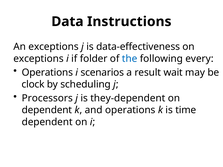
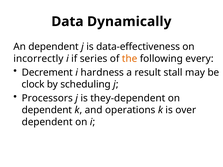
Instructions: Instructions -> Dynamically (129, 22)
An exceptions: exceptions -> dependent (54, 47)
exceptions: exceptions -> incorrectly (38, 59)
folder: folder -> series (94, 59)
the colour: blue -> orange (130, 59)
Operations: Operations -> Decrement (47, 73)
scenarios: scenarios -> hardness (102, 73)
wait: wait -> stall (173, 73)
time: time -> over (186, 110)
